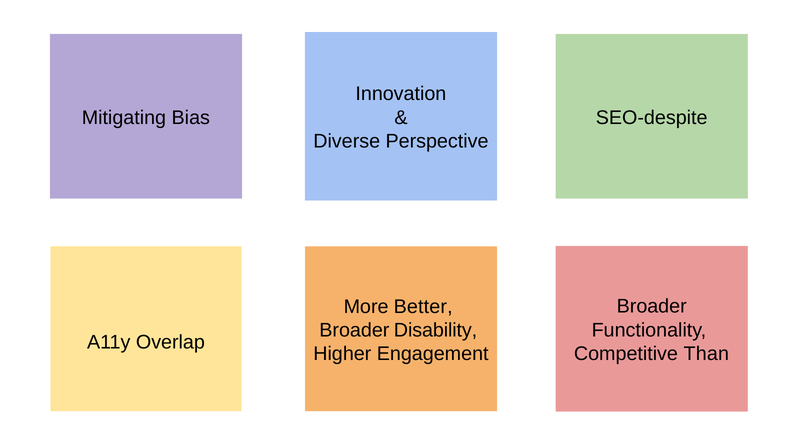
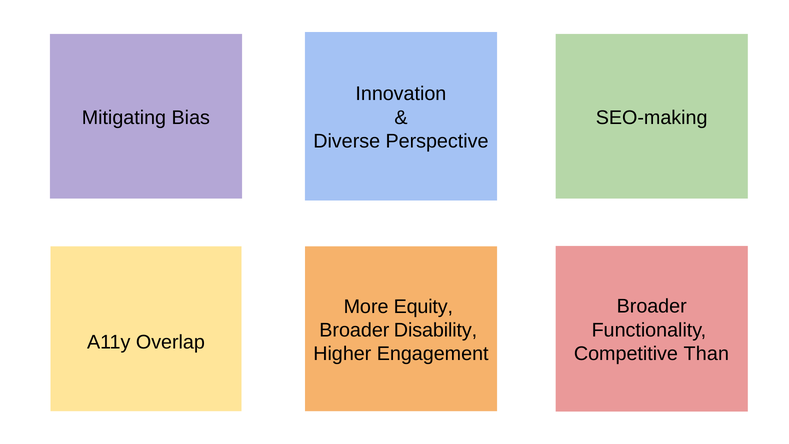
SEO-despite: SEO-despite -> SEO-making (652, 118)
Better: Better -> Equity (423, 306)
